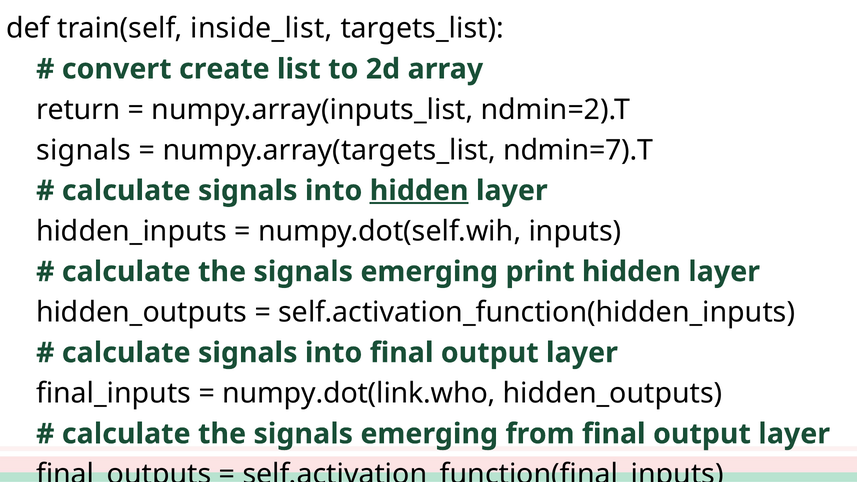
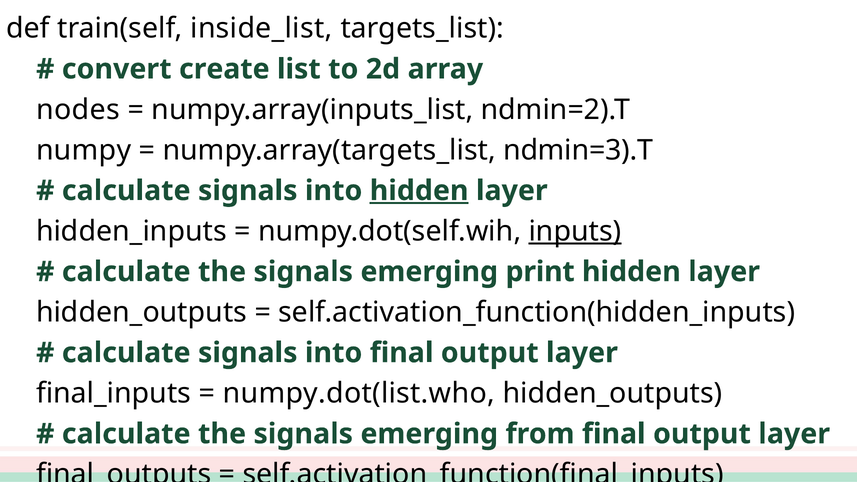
return: return -> nodes (78, 110)
signals: signals -> numpy (84, 150)
ndmin=7).T: ndmin=7).T -> ndmin=3).T (578, 150)
inputs underline: none -> present (575, 231)
numpy.dot(link.who: numpy.dot(link.who -> numpy.dot(list.who (359, 393)
